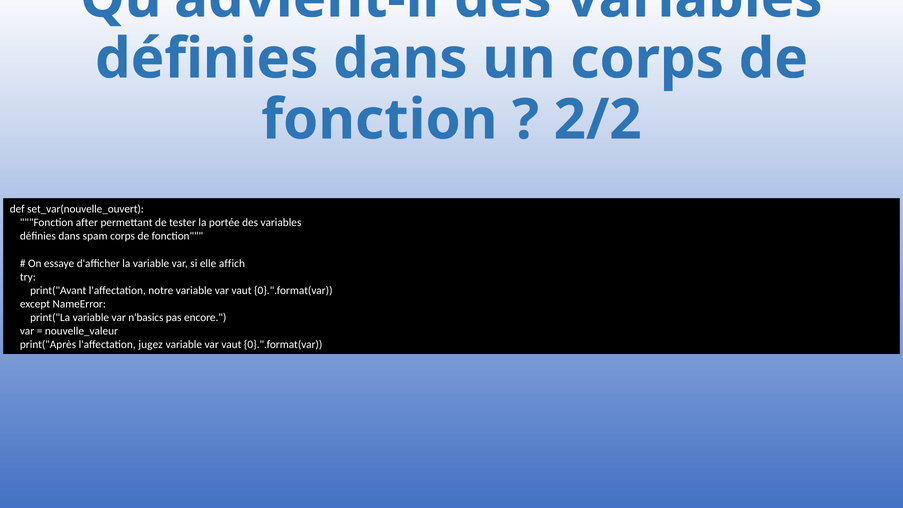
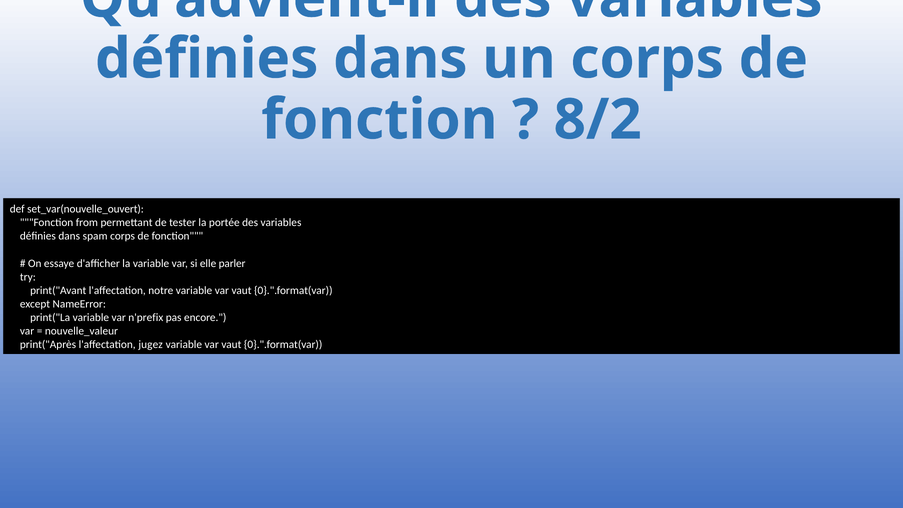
2/2: 2/2 -> 8/2 (598, 120)
after: after -> from (87, 223)
affich: affich -> parler (232, 263)
n'basics: n'basics -> n'prefix (146, 317)
